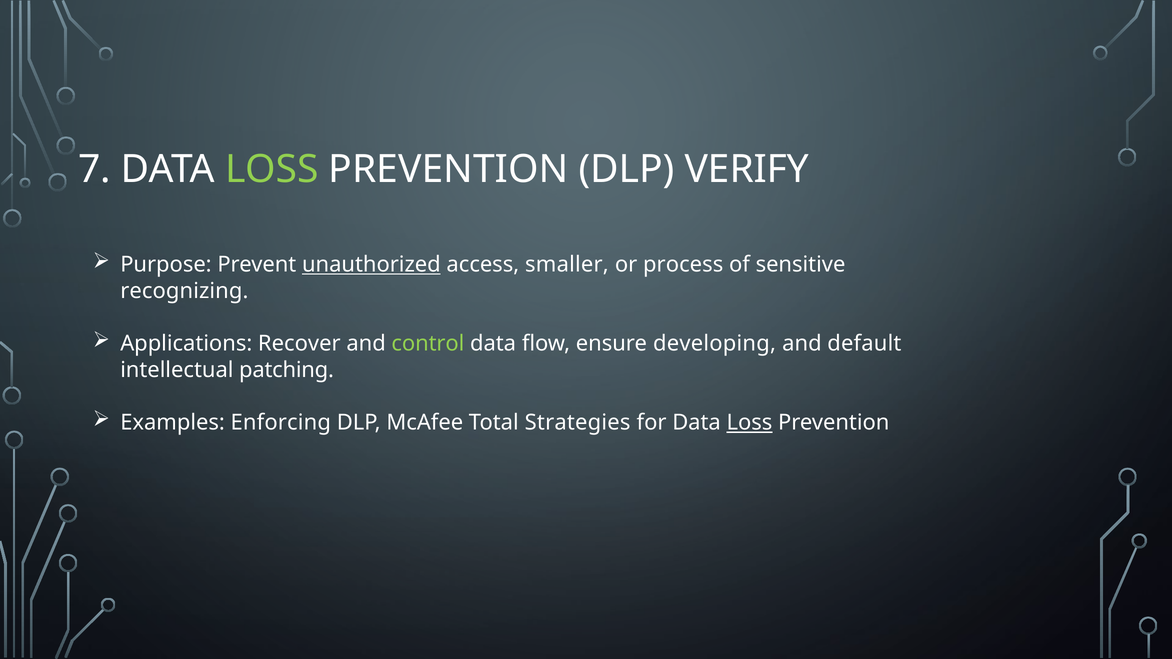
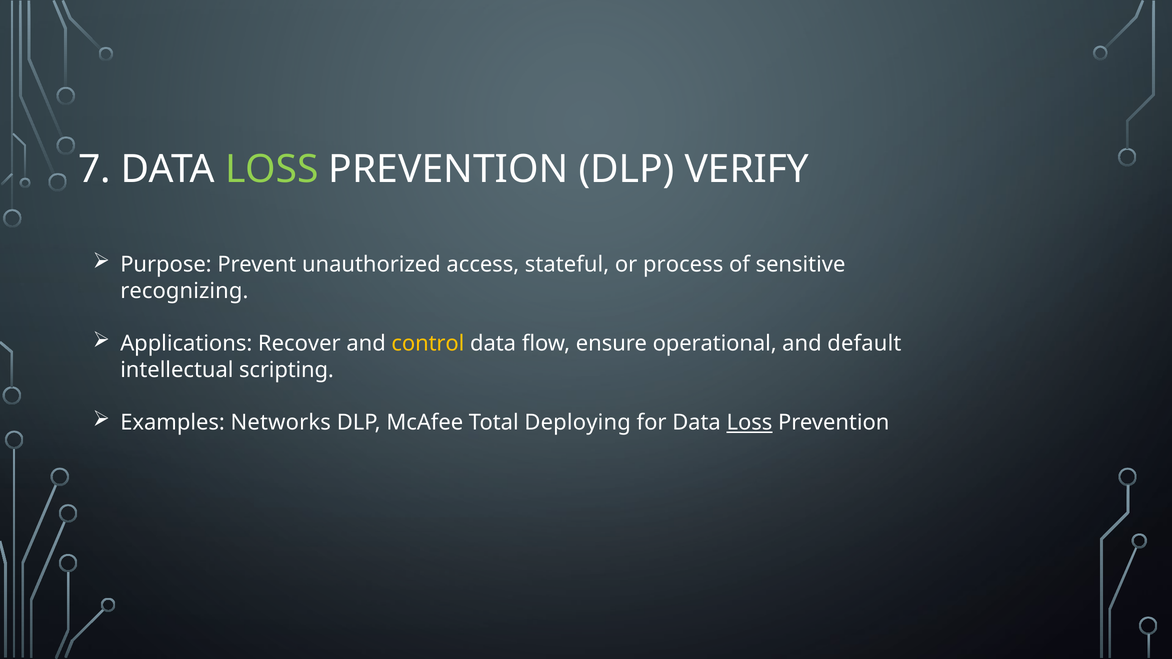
unauthorized underline: present -> none (371, 265)
smaller: smaller -> stateful (567, 265)
control colour: light green -> yellow (428, 344)
developing: developing -> operational (715, 344)
patching: patching -> scripting (286, 370)
Enforcing: Enforcing -> Networks (281, 423)
Strategies: Strategies -> Deploying (578, 423)
